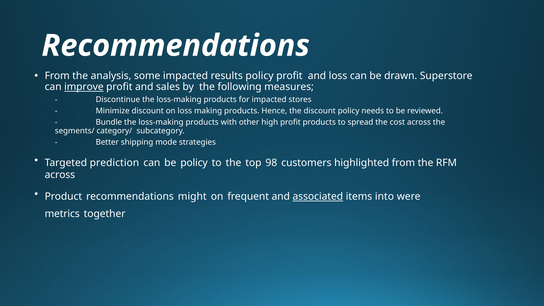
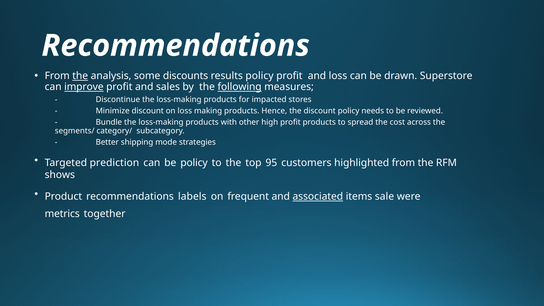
the underline: none -> present (80, 76)
some impacted: impacted -> discounts (186, 76)
following underline: none -> present (240, 87)
98: 98 -> 95 (271, 163)
across: across -> shows (60, 175)
might: might -> labels (192, 197)
into: into -> sale (384, 197)
